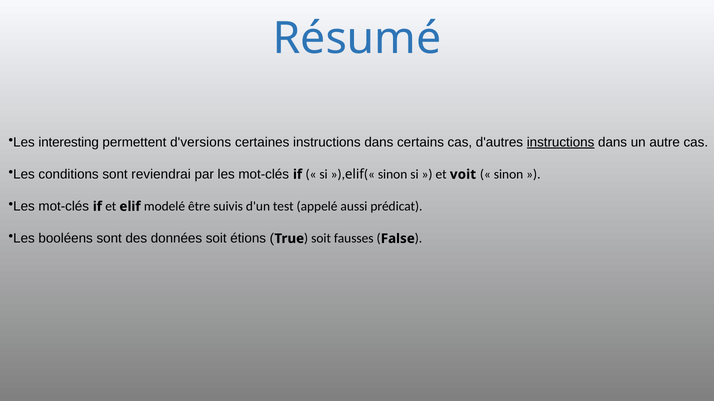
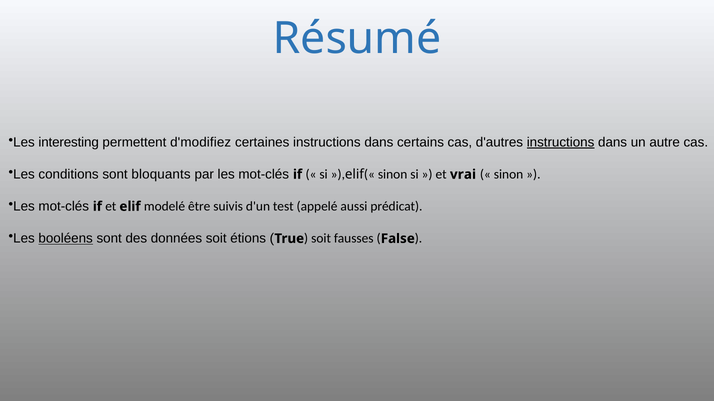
d'versions: d'versions -> d'modifiez (201, 143)
reviendrai: reviendrai -> bloquants (161, 175)
voit: voit -> vrai (463, 175)
booléens underline: none -> present (66, 239)
